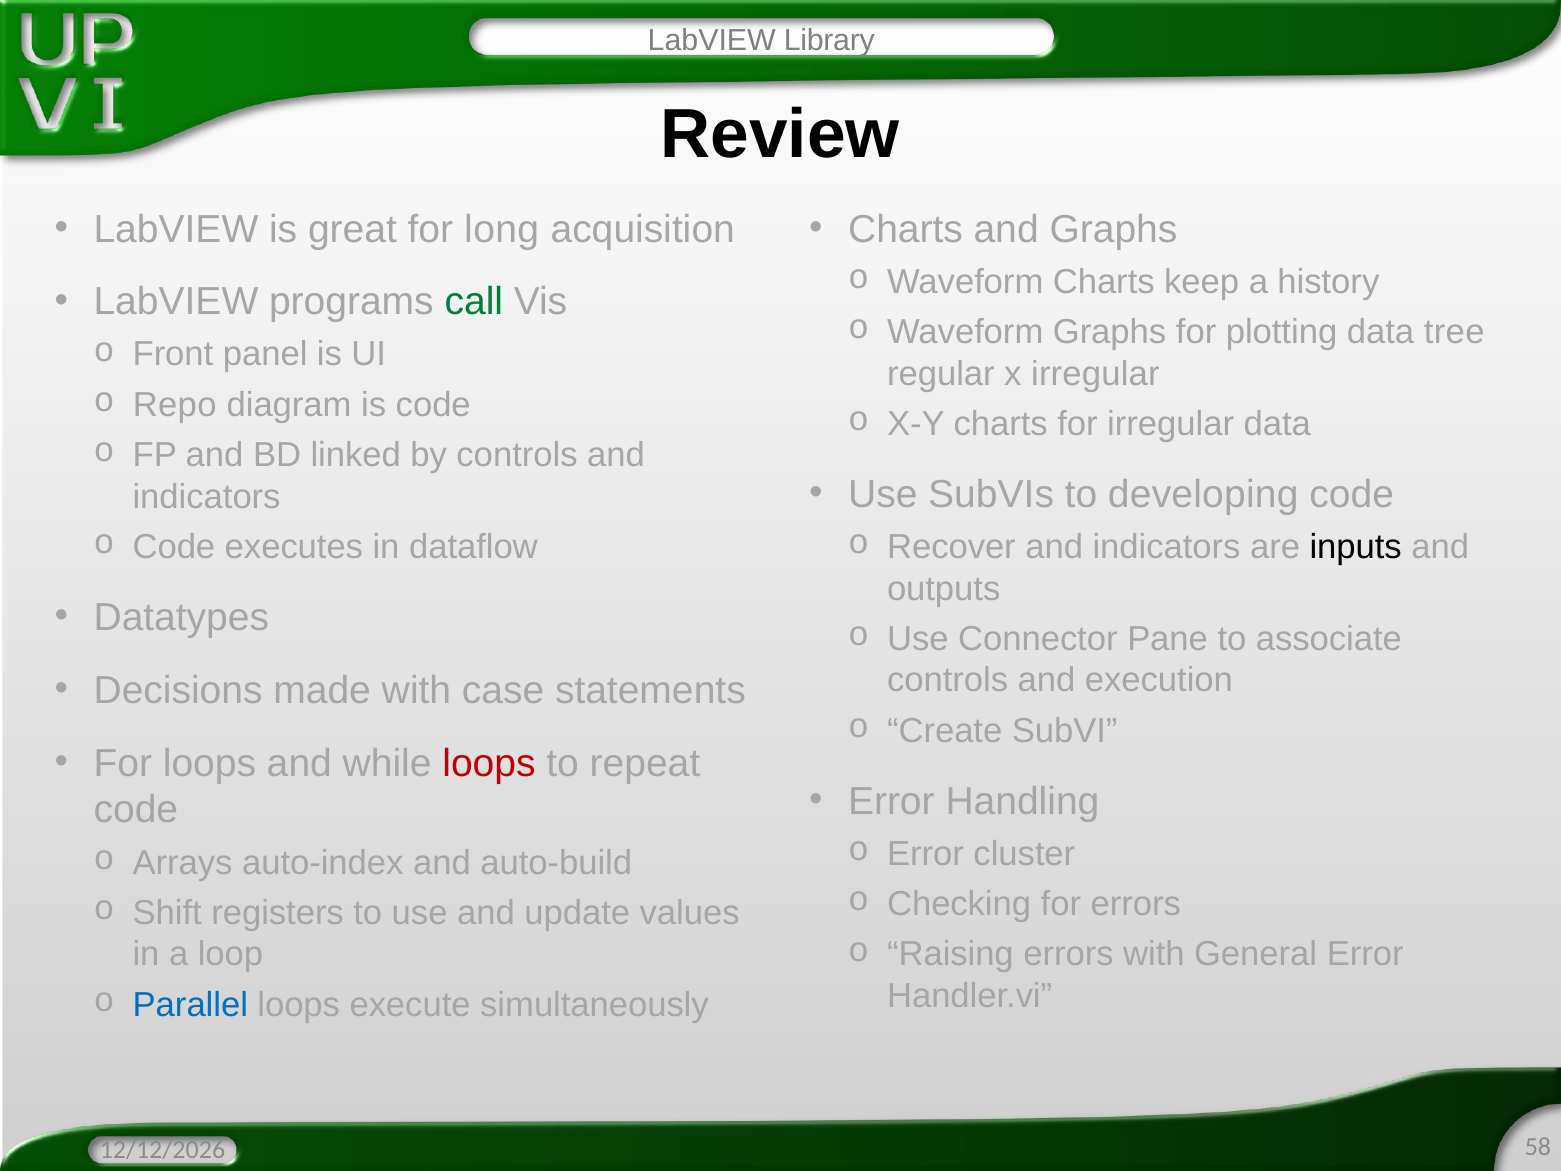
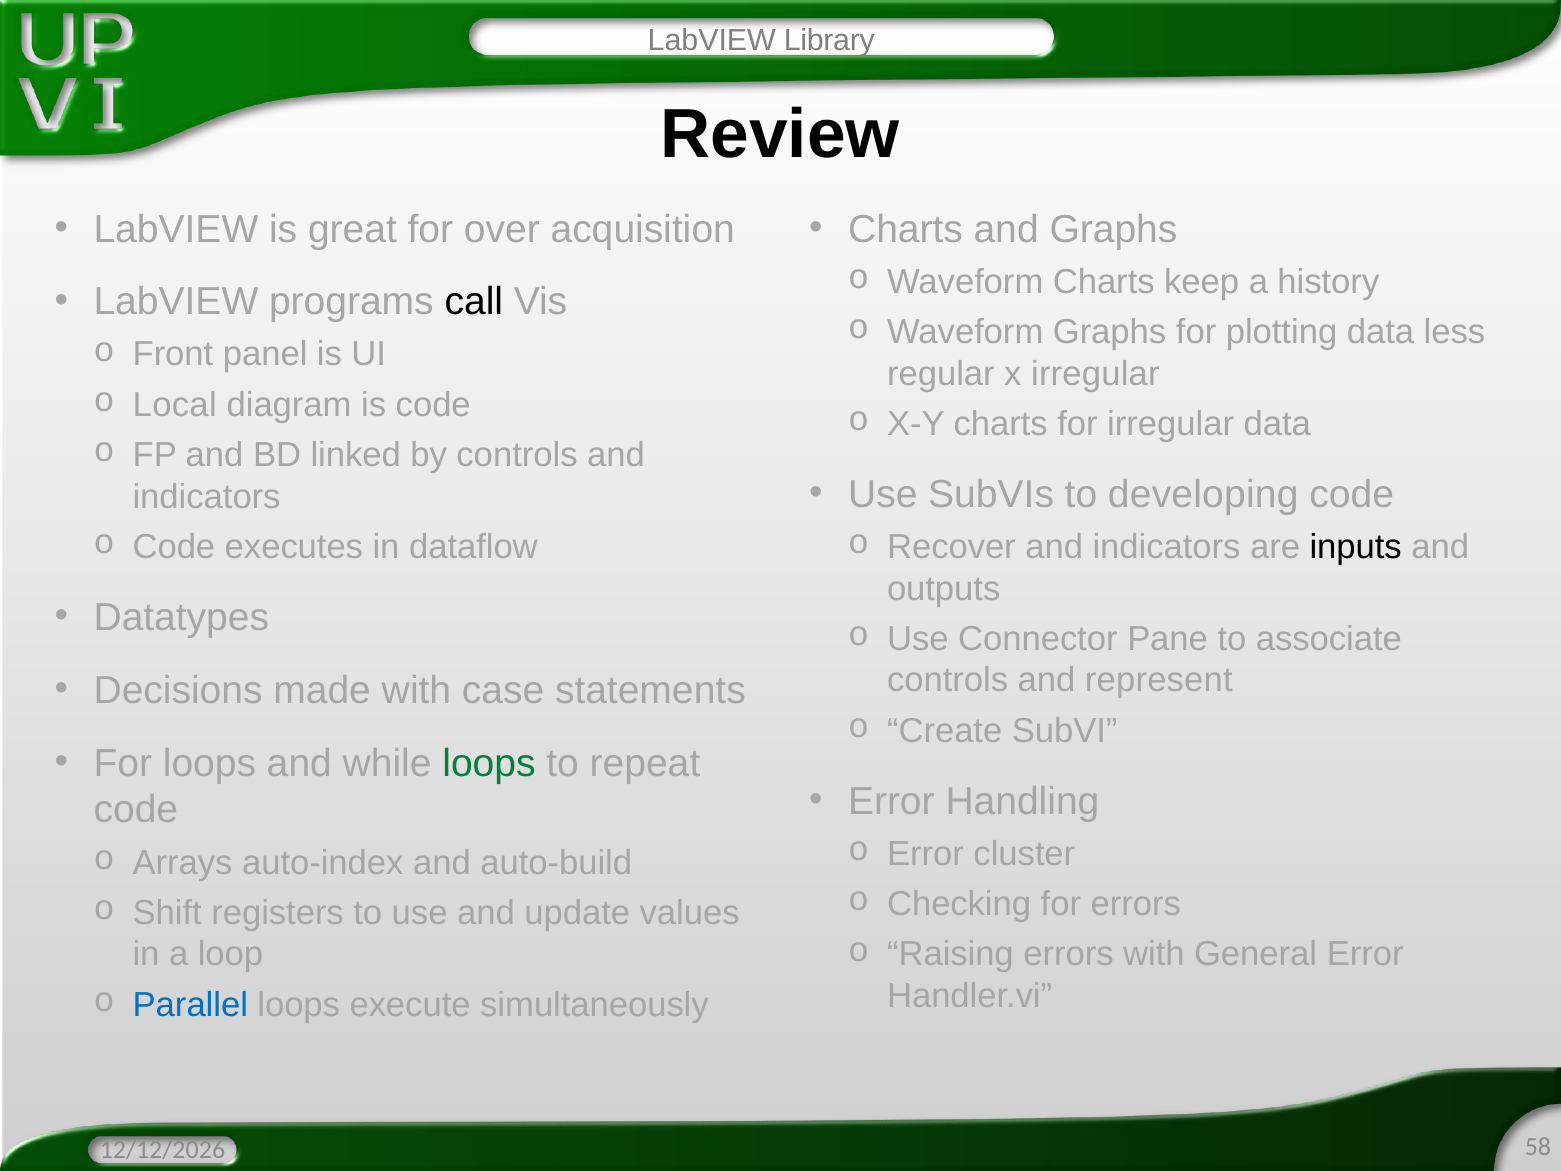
long: long -> over (502, 229)
call colour: green -> black (474, 302)
tree: tree -> less (1454, 332)
Repo: Repo -> Local (175, 405)
execution: execution -> represent (1159, 680)
loops colour: red -> green (489, 763)
